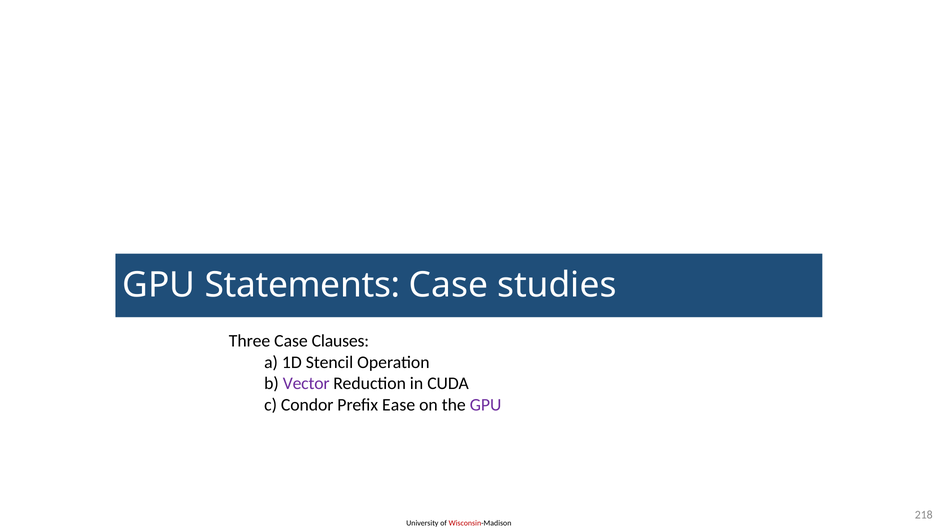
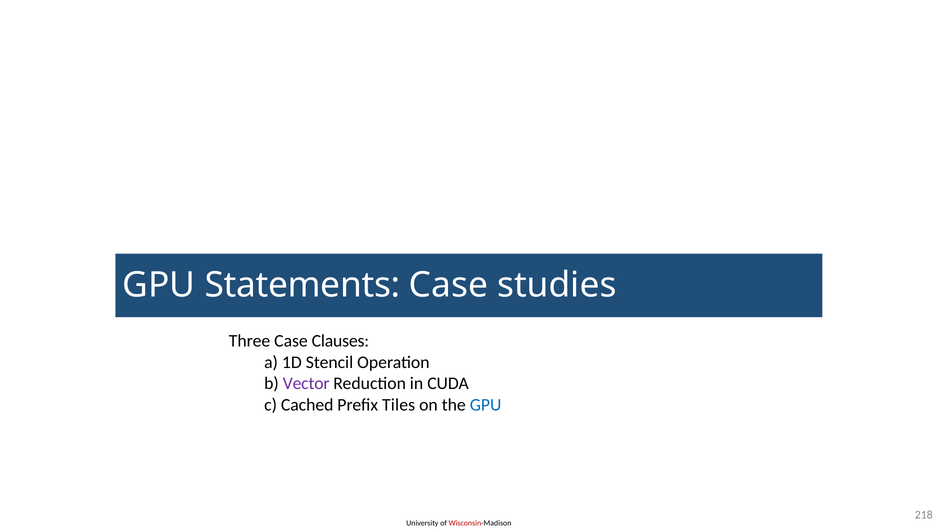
Condor: Condor -> Cached (307, 405)
Ease: Ease -> Tiles (399, 405)
GPU colour: purple -> blue (486, 405)
